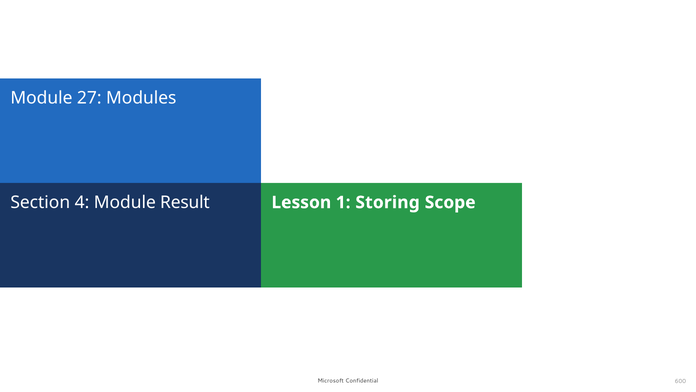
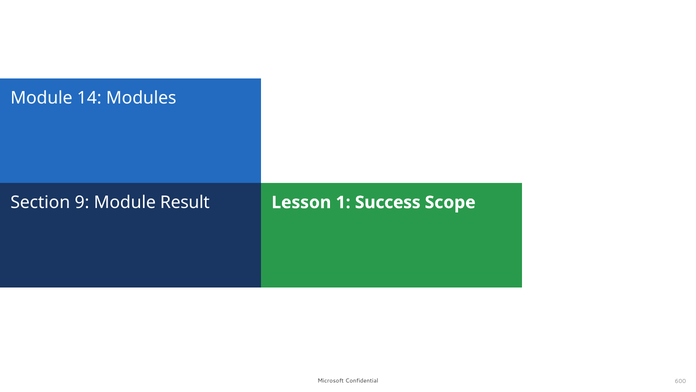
27: 27 -> 14 (89, 98)
4: 4 -> 9 (82, 202)
Storing: Storing -> Success (388, 202)
